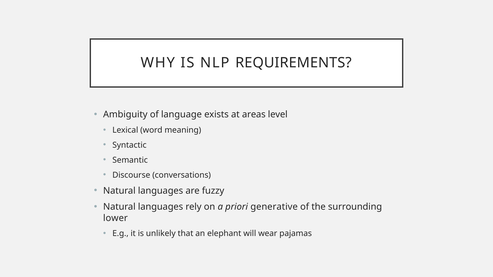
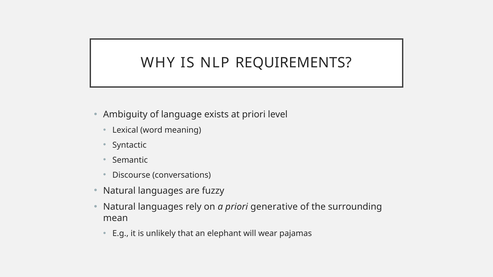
at areas: areas -> priori (254, 115)
lower: lower -> mean (116, 218)
